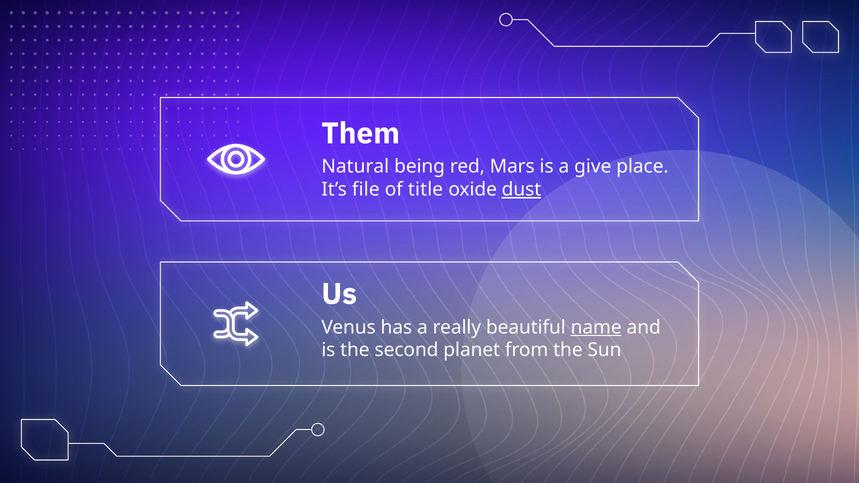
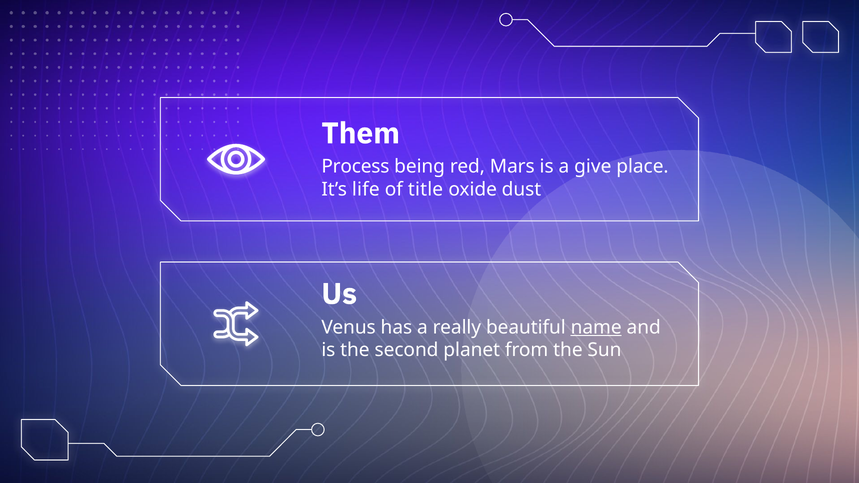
Natural: Natural -> Process (355, 167)
file: file -> life (366, 190)
dust underline: present -> none (521, 190)
